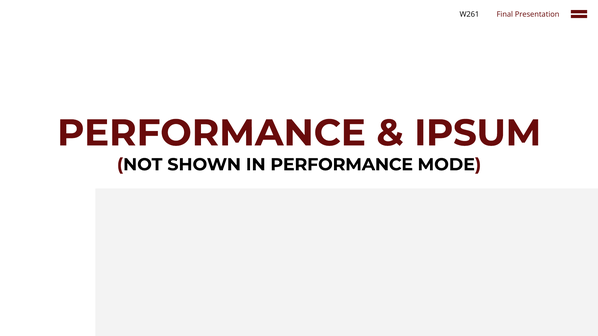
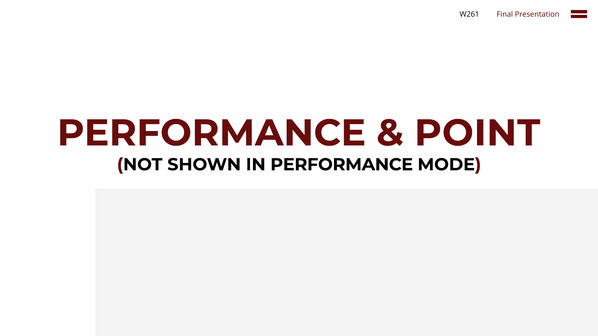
IPSUM: IPSUM -> POINT (477, 133)
